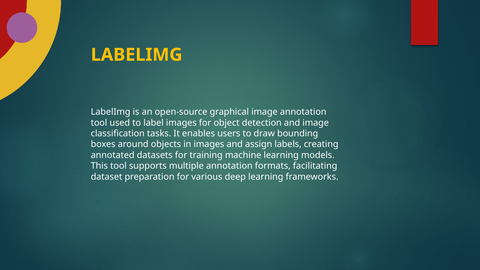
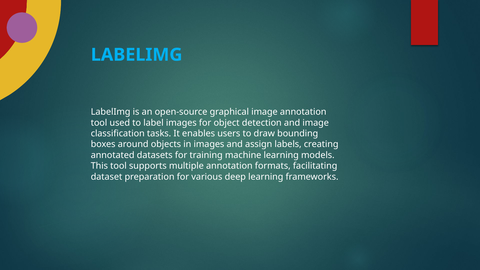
LABELIMG colour: yellow -> light blue (137, 55)
